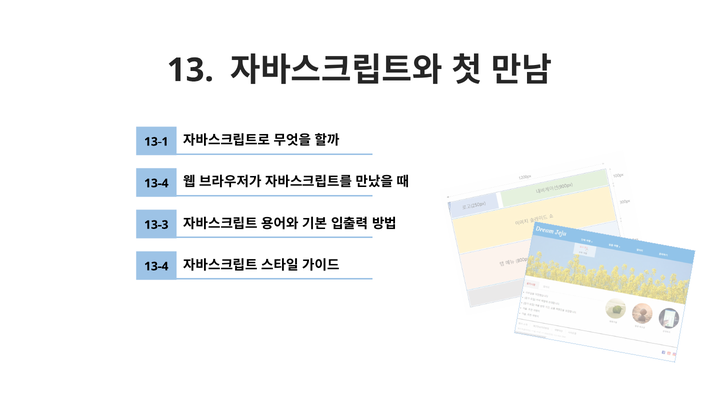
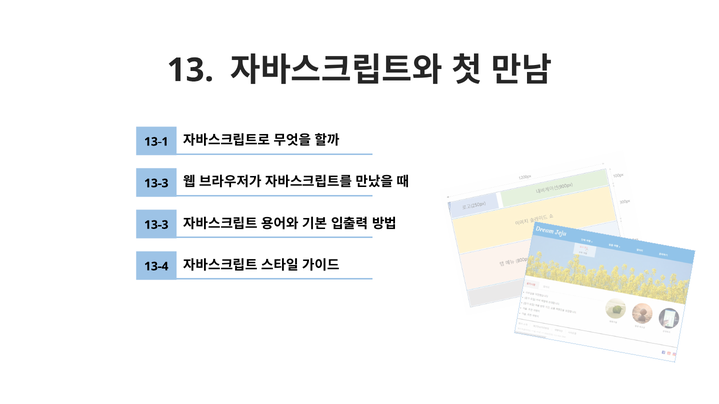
13-4: 13-4 -> 13-3 (156, 184)
